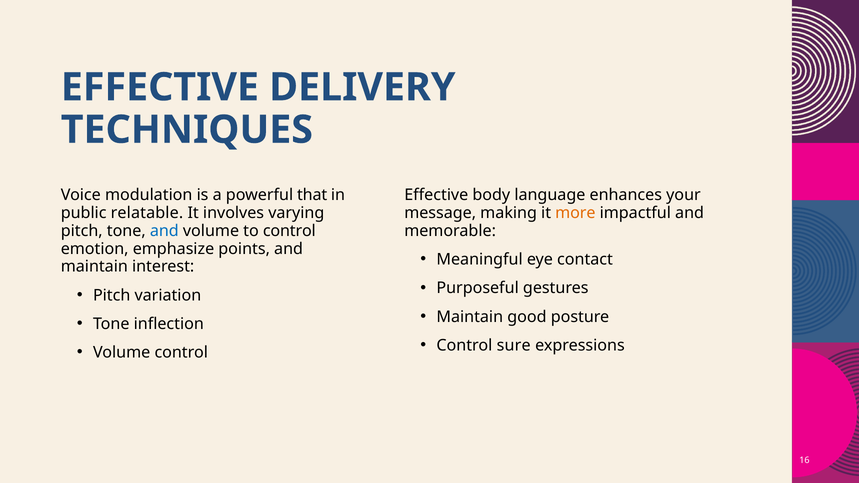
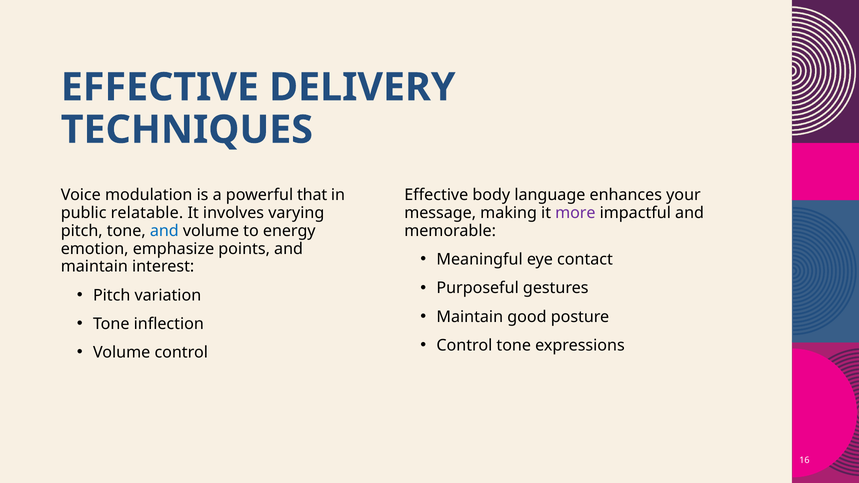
more colour: orange -> purple (575, 213)
to control: control -> energy (289, 231)
Control sure: sure -> tone (514, 345)
